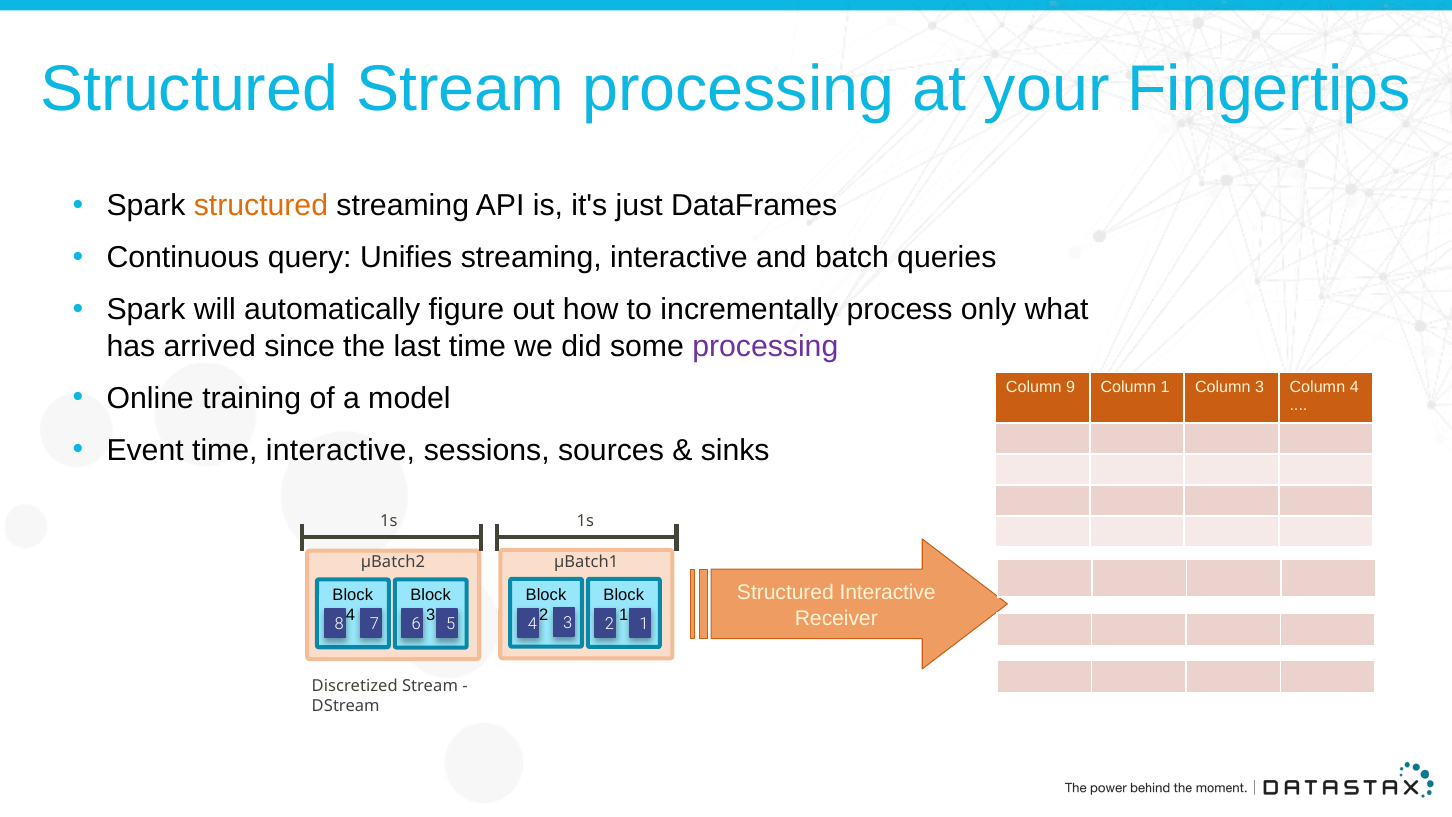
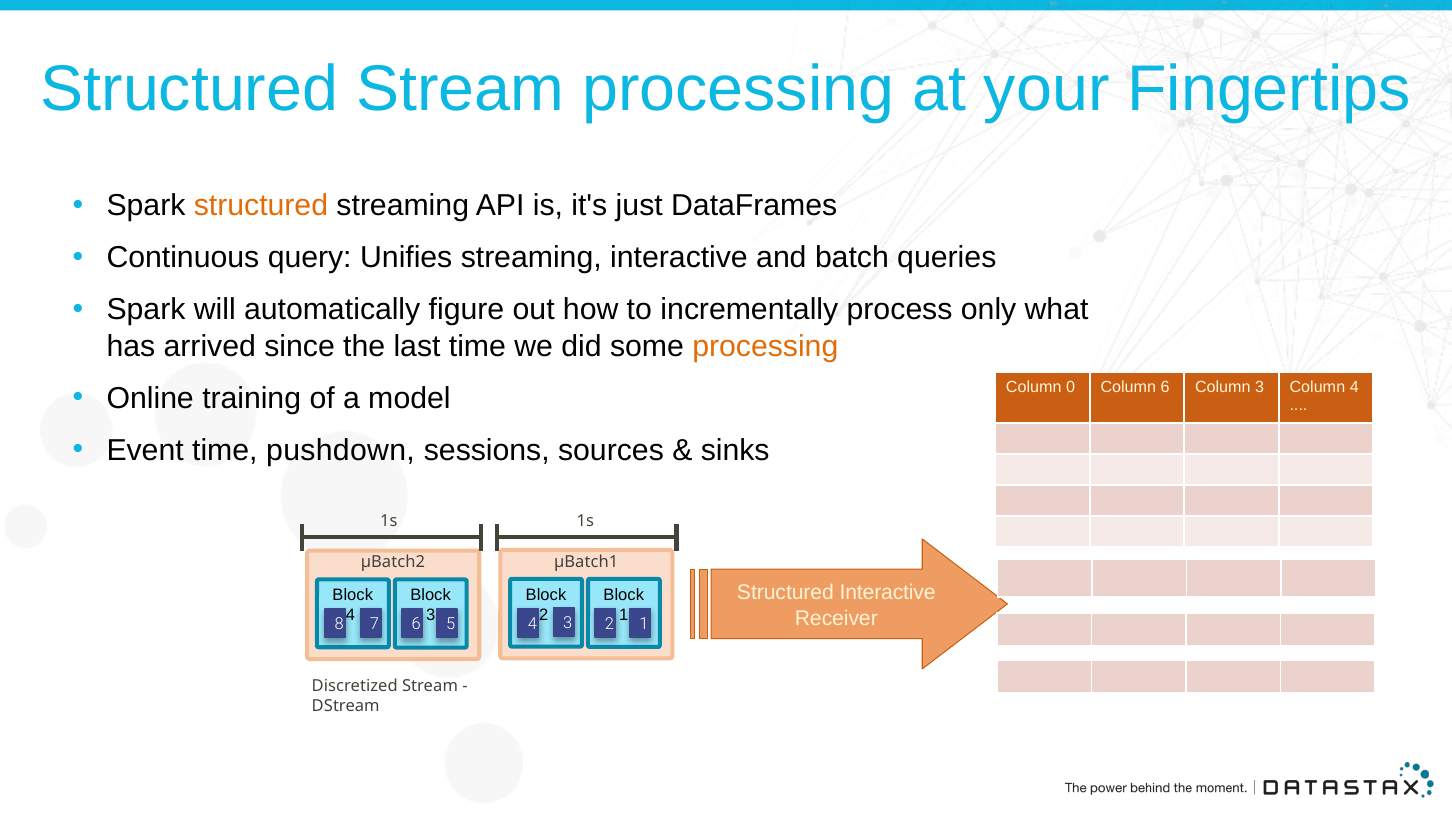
processing colour: purple -> orange (765, 346)
9: 9 -> 0 (1071, 387)
Column 1: 1 -> 6 (1165, 387)
time interactive: interactive -> pushdown (340, 450)
